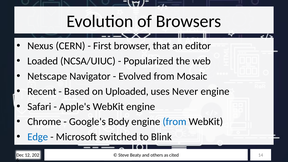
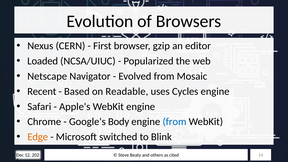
that: that -> gzip (161, 46)
Uploaded: Uploaded -> Readable (127, 91)
Never: Never -> Cycles (185, 91)
Edge colour: blue -> orange (38, 137)
